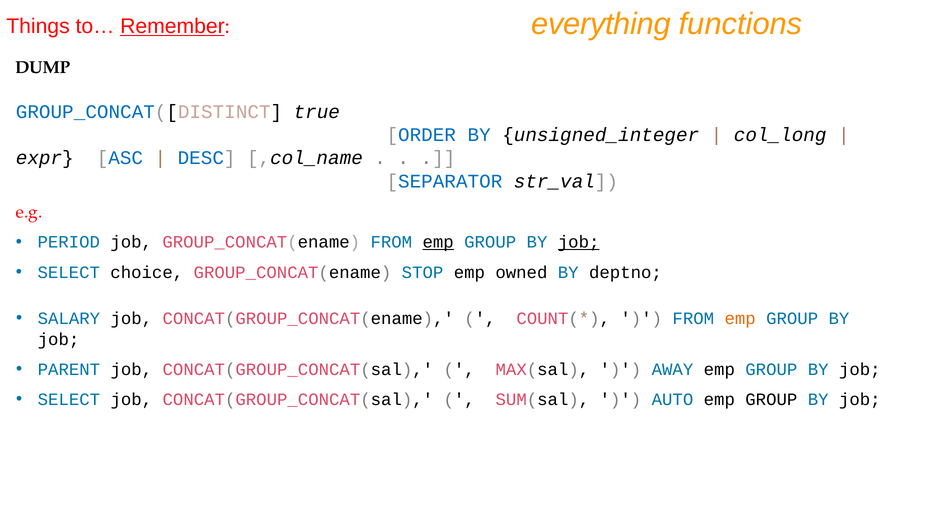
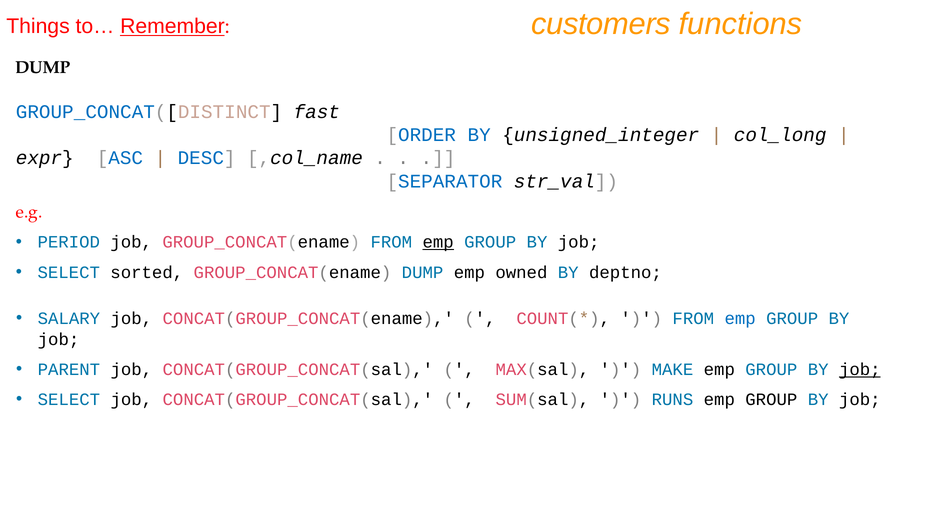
everything: everything -> customers (601, 24)
true: true -> fast (317, 112)
job underline: present -> none (579, 242)
choice: choice -> sorted (147, 272)
GROUP_CONCAT(ename STOP: STOP -> DUMP (423, 272)
emp colour: orange -> blue (740, 319)
AWAY: AWAY -> MAKE (672, 370)
job underline: none -> present (860, 370)
AUTO: AUTO -> RUNS (672, 400)
